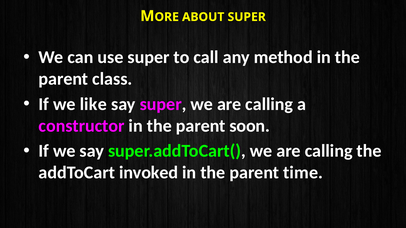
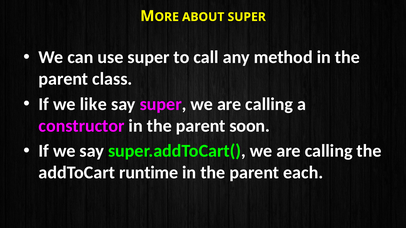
invoked: invoked -> runtime (149, 173)
time: time -> each (303, 173)
